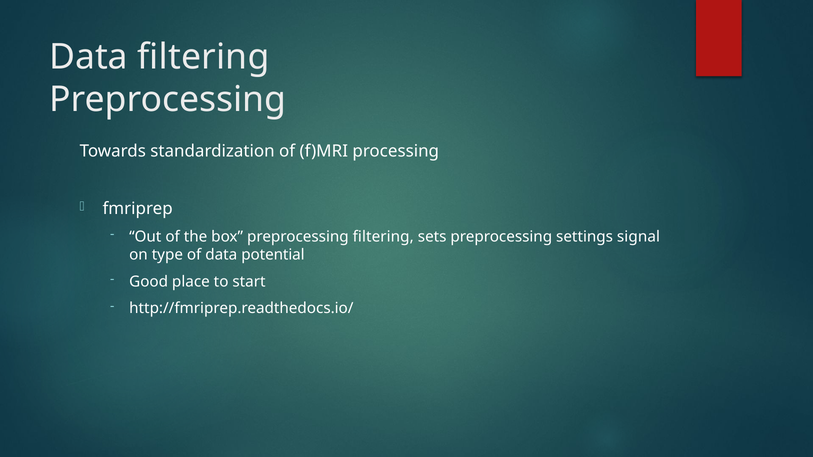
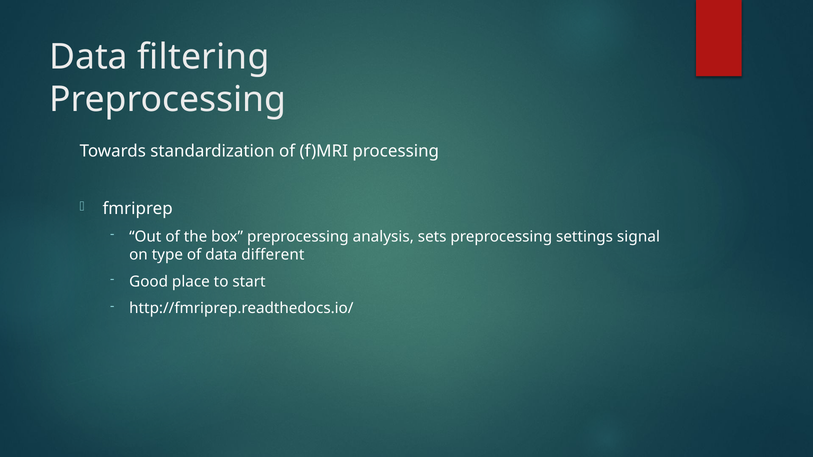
preprocessing filtering: filtering -> analysis (383, 237)
potential: potential -> different (273, 255)
